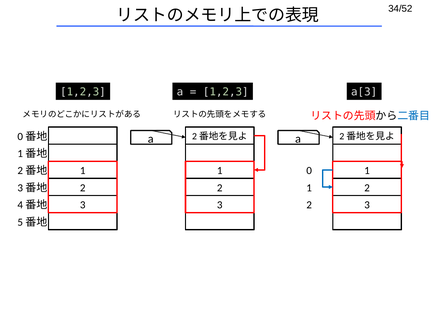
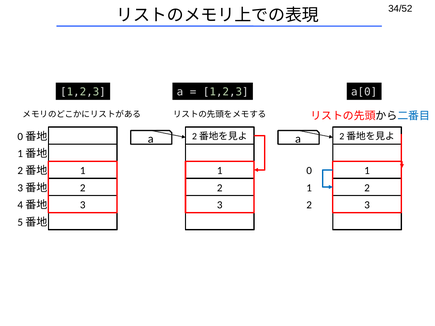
a[3: a[3 -> a[0 (364, 92)
